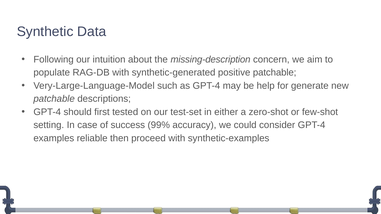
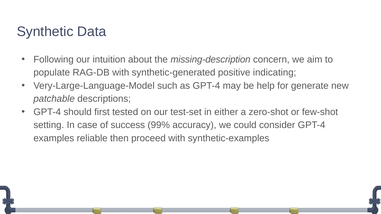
positive patchable: patchable -> indicating (275, 73)
